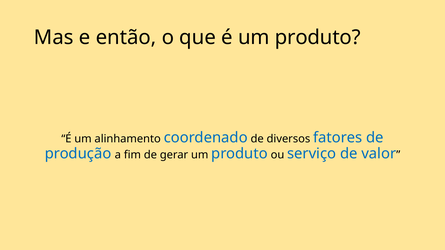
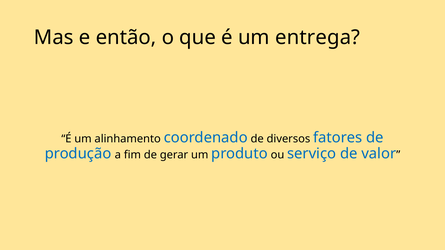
é um produto: produto -> entrega (318, 37)
